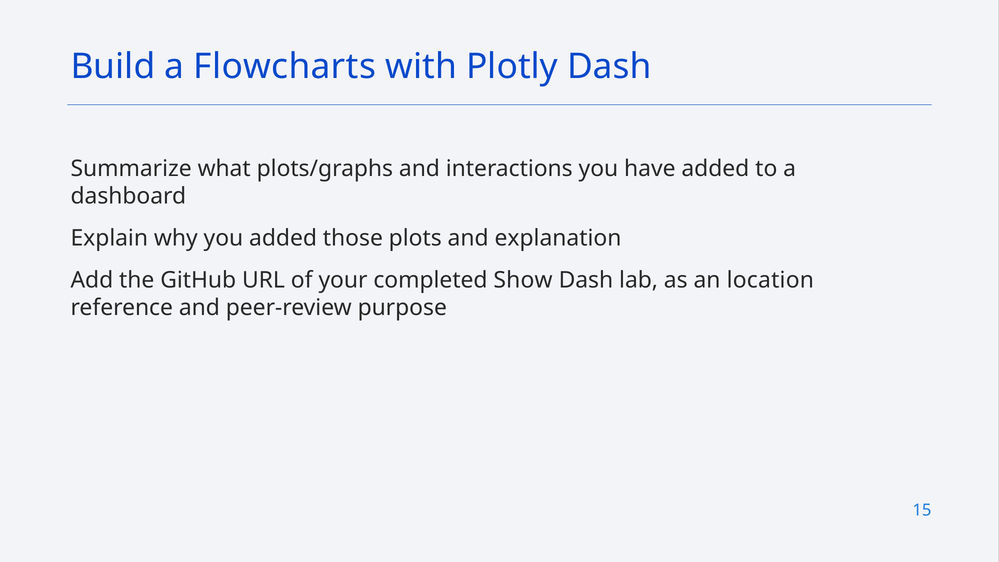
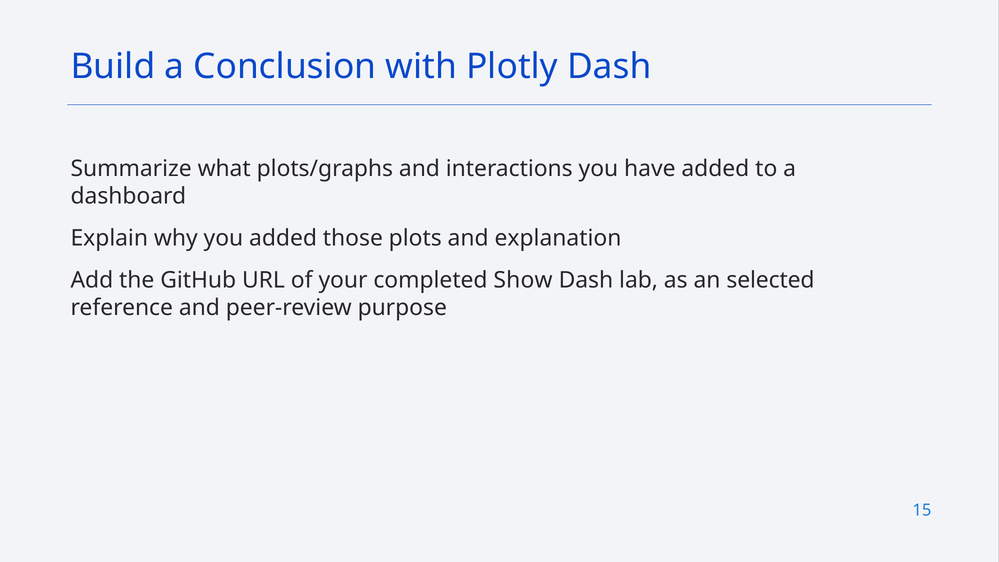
Flowcharts: Flowcharts -> Conclusion (285, 67)
location: location -> selected (770, 280)
